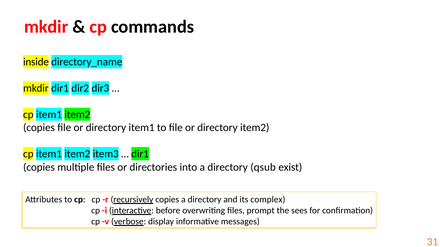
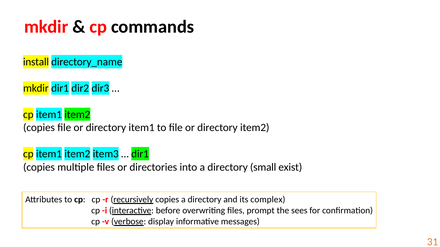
inside: inside -> install (36, 62)
qsub: qsub -> small (263, 167)
